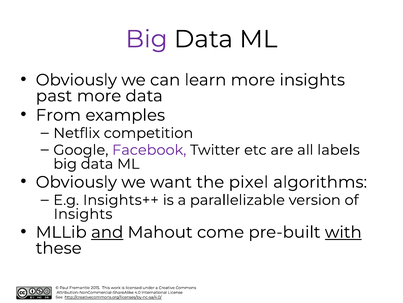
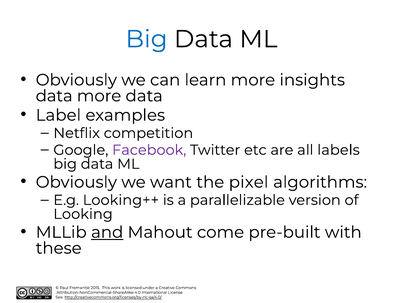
Big colour: purple -> blue (147, 39)
past: past -> data (54, 96)
From: From -> Label (58, 115)
Insights++: Insights++ -> Looking++ (121, 200)
Insights: Insights -> Looking (83, 214)
with underline: present -> none (343, 232)
